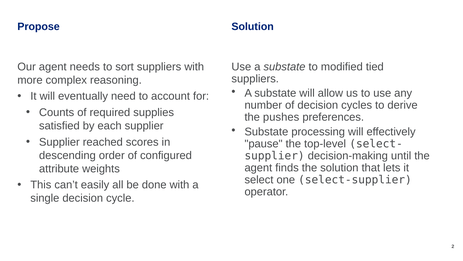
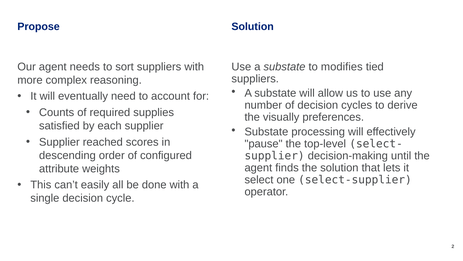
modified: modified -> modifies (342, 67)
pushes: pushes -> visually (281, 117)
